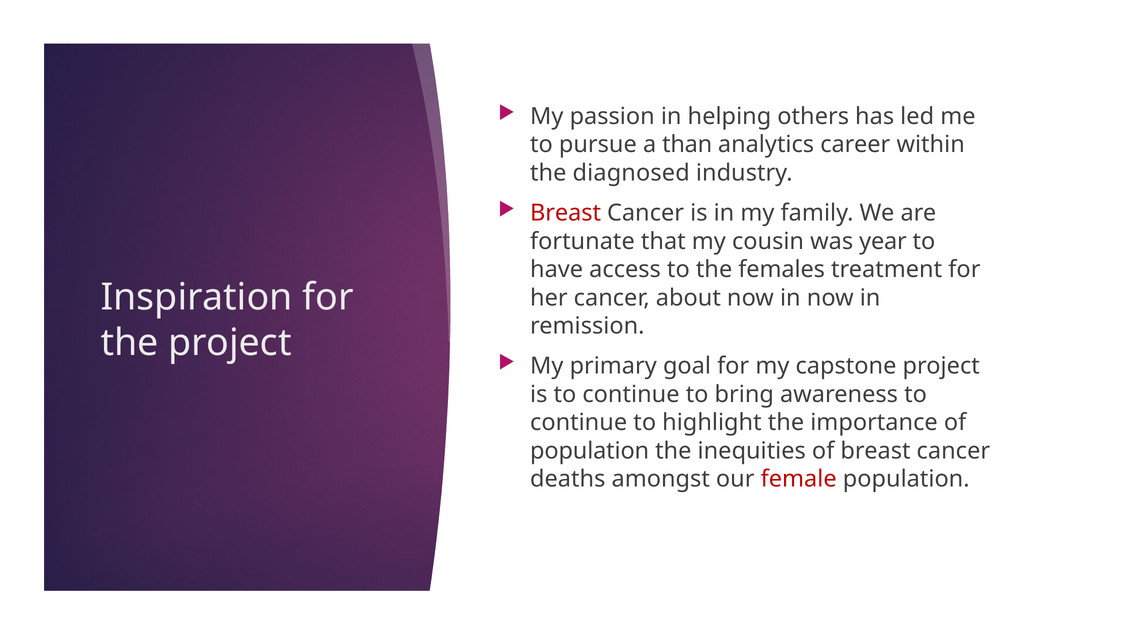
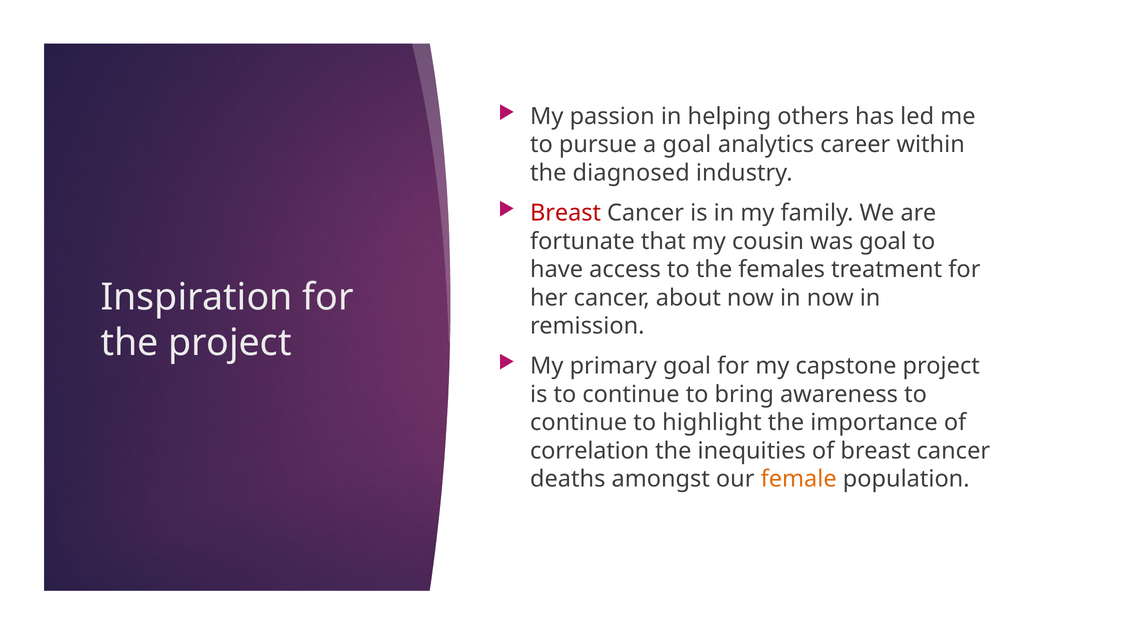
a than: than -> goal (687, 145)
was year: year -> goal (883, 241)
population: population -> correlation (590, 451)
female colour: red -> orange (799, 479)
